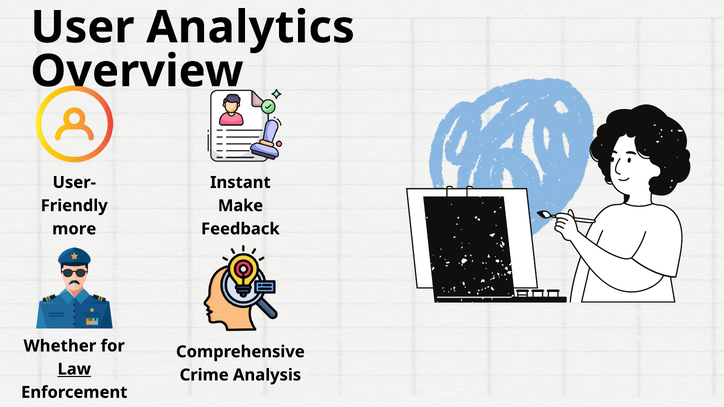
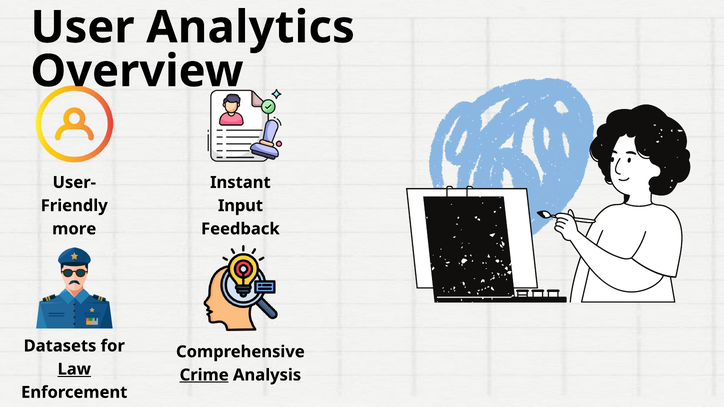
Make: Make -> Input (240, 206)
Whether: Whether -> Datasets (60, 346)
Crime underline: none -> present (204, 375)
